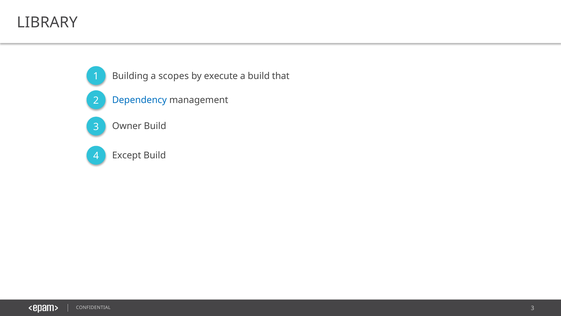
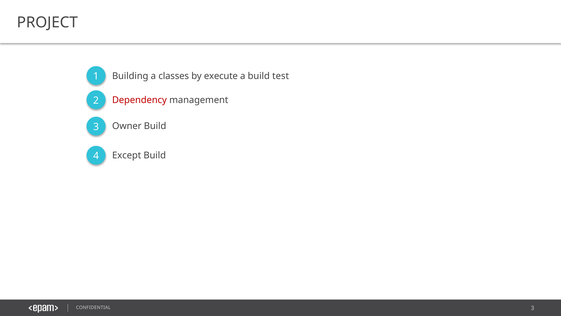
LIBRARY: LIBRARY -> PROJECT (47, 23)
scopes: scopes -> classes (174, 76)
that: that -> test (281, 76)
Dependency colour: blue -> red (139, 100)
